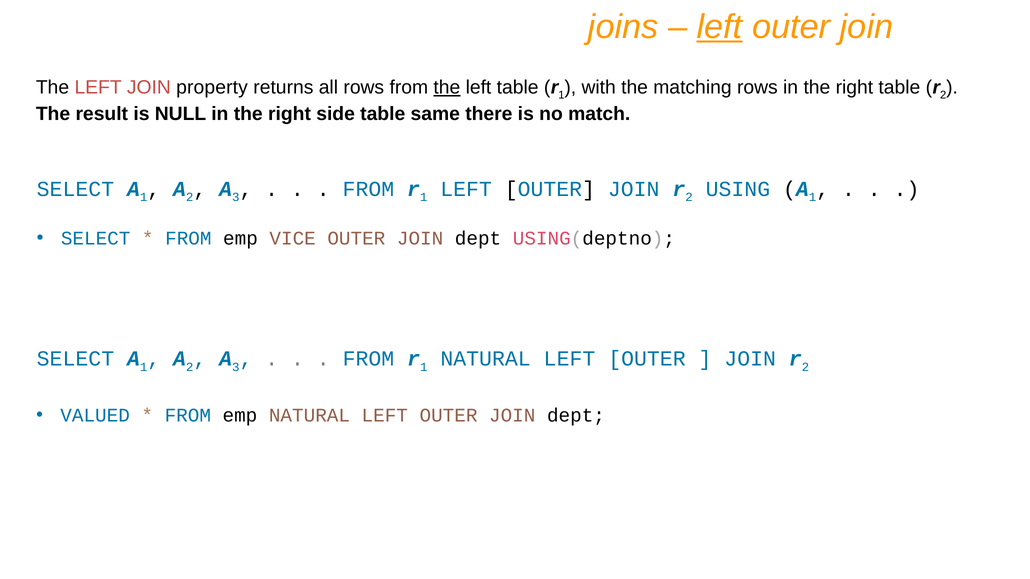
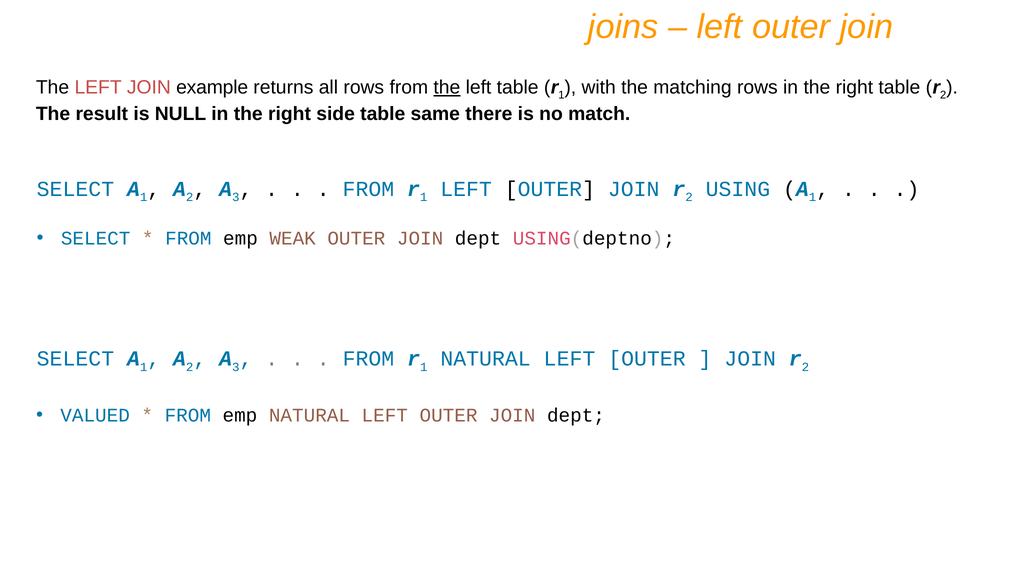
left underline: present -> none (720, 27)
property: property -> example (212, 88)
VICE: VICE -> WEAK (293, 239)
